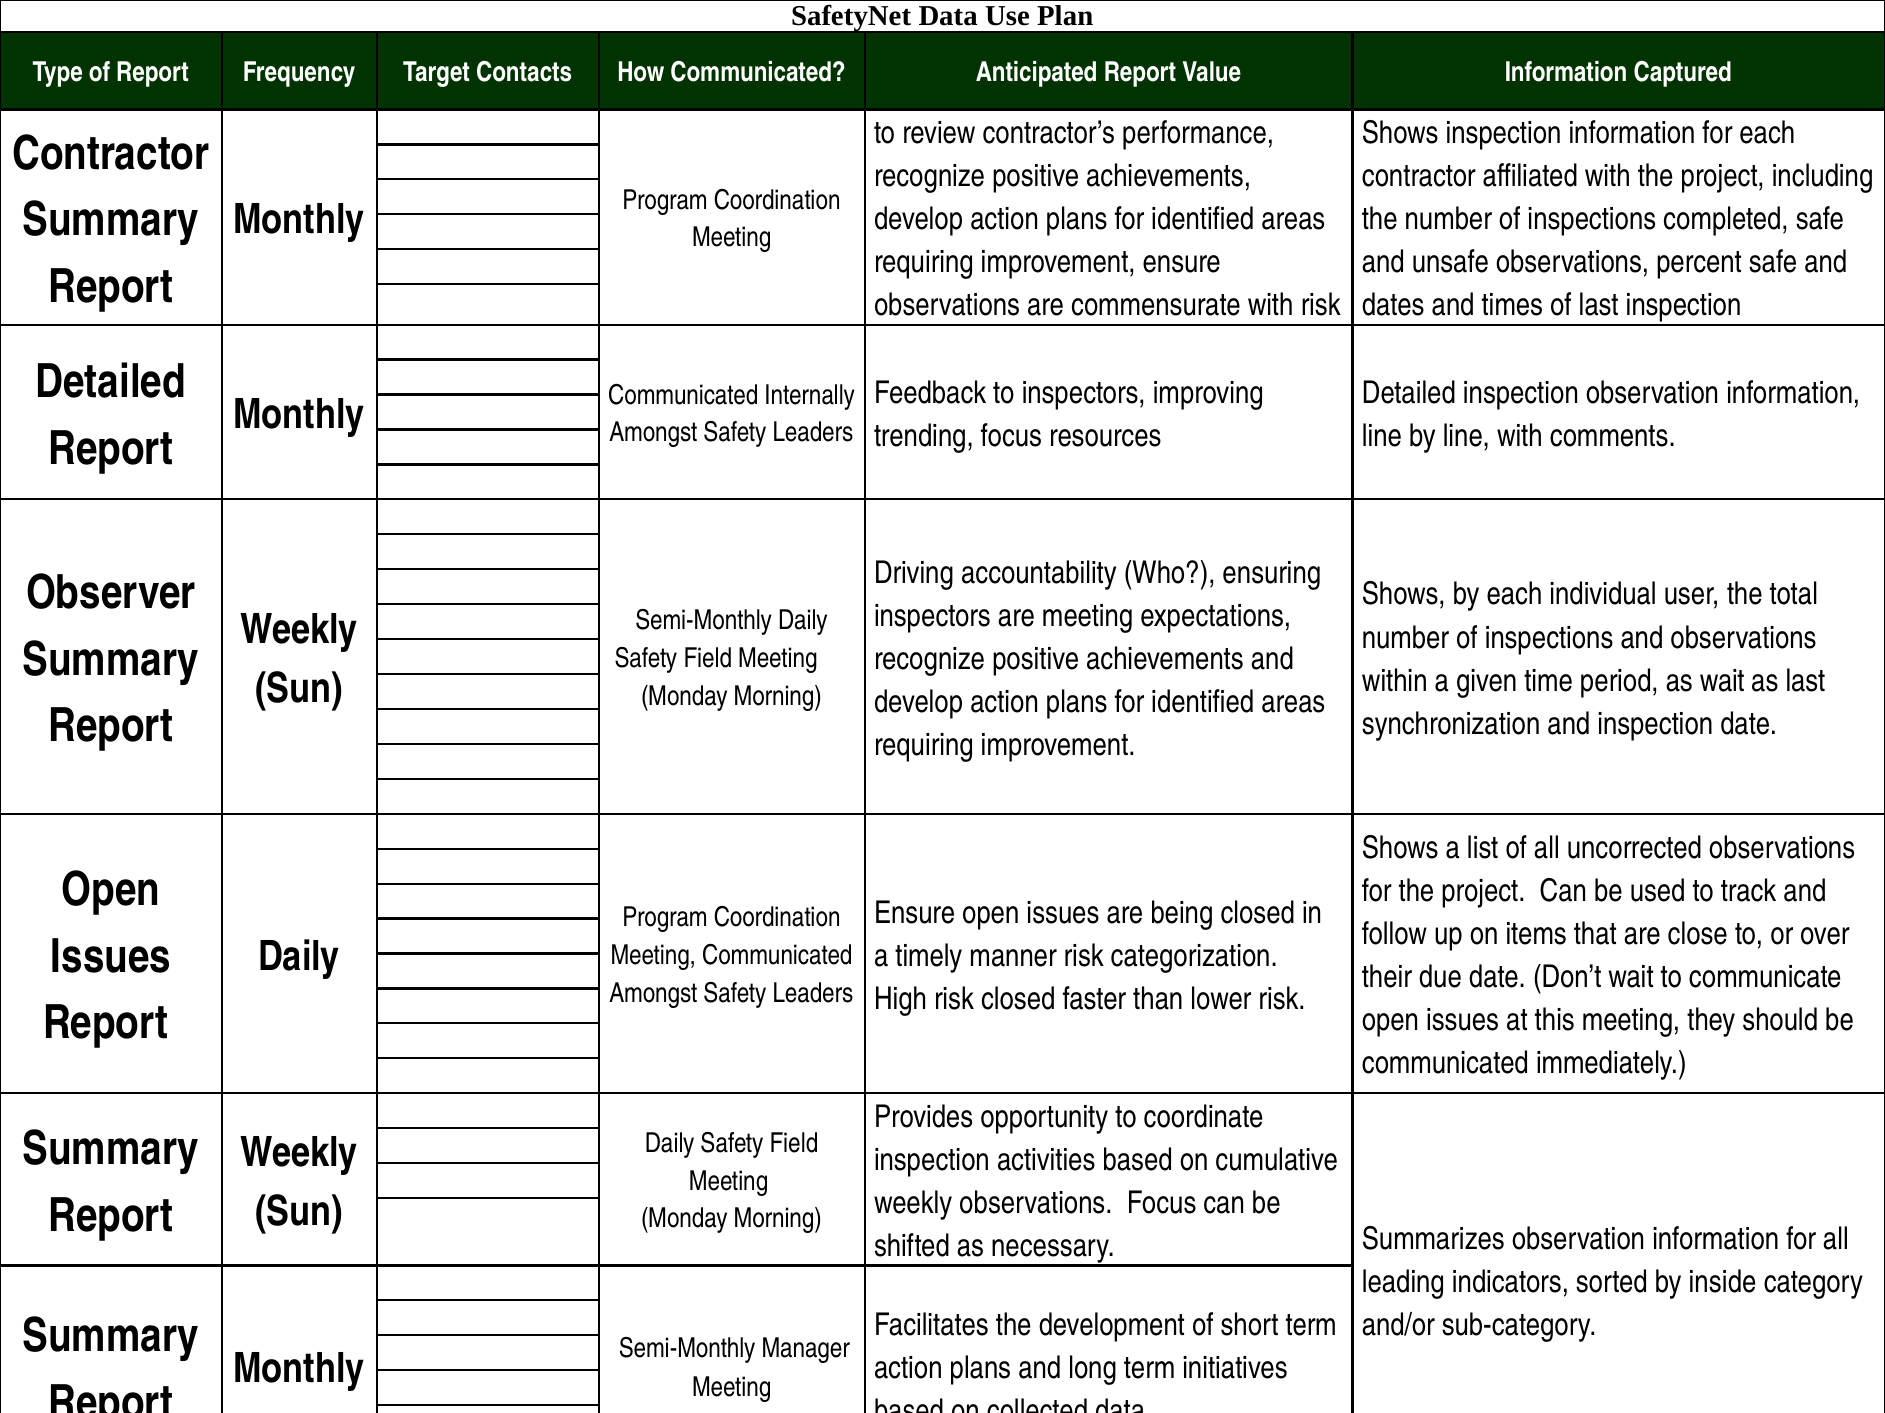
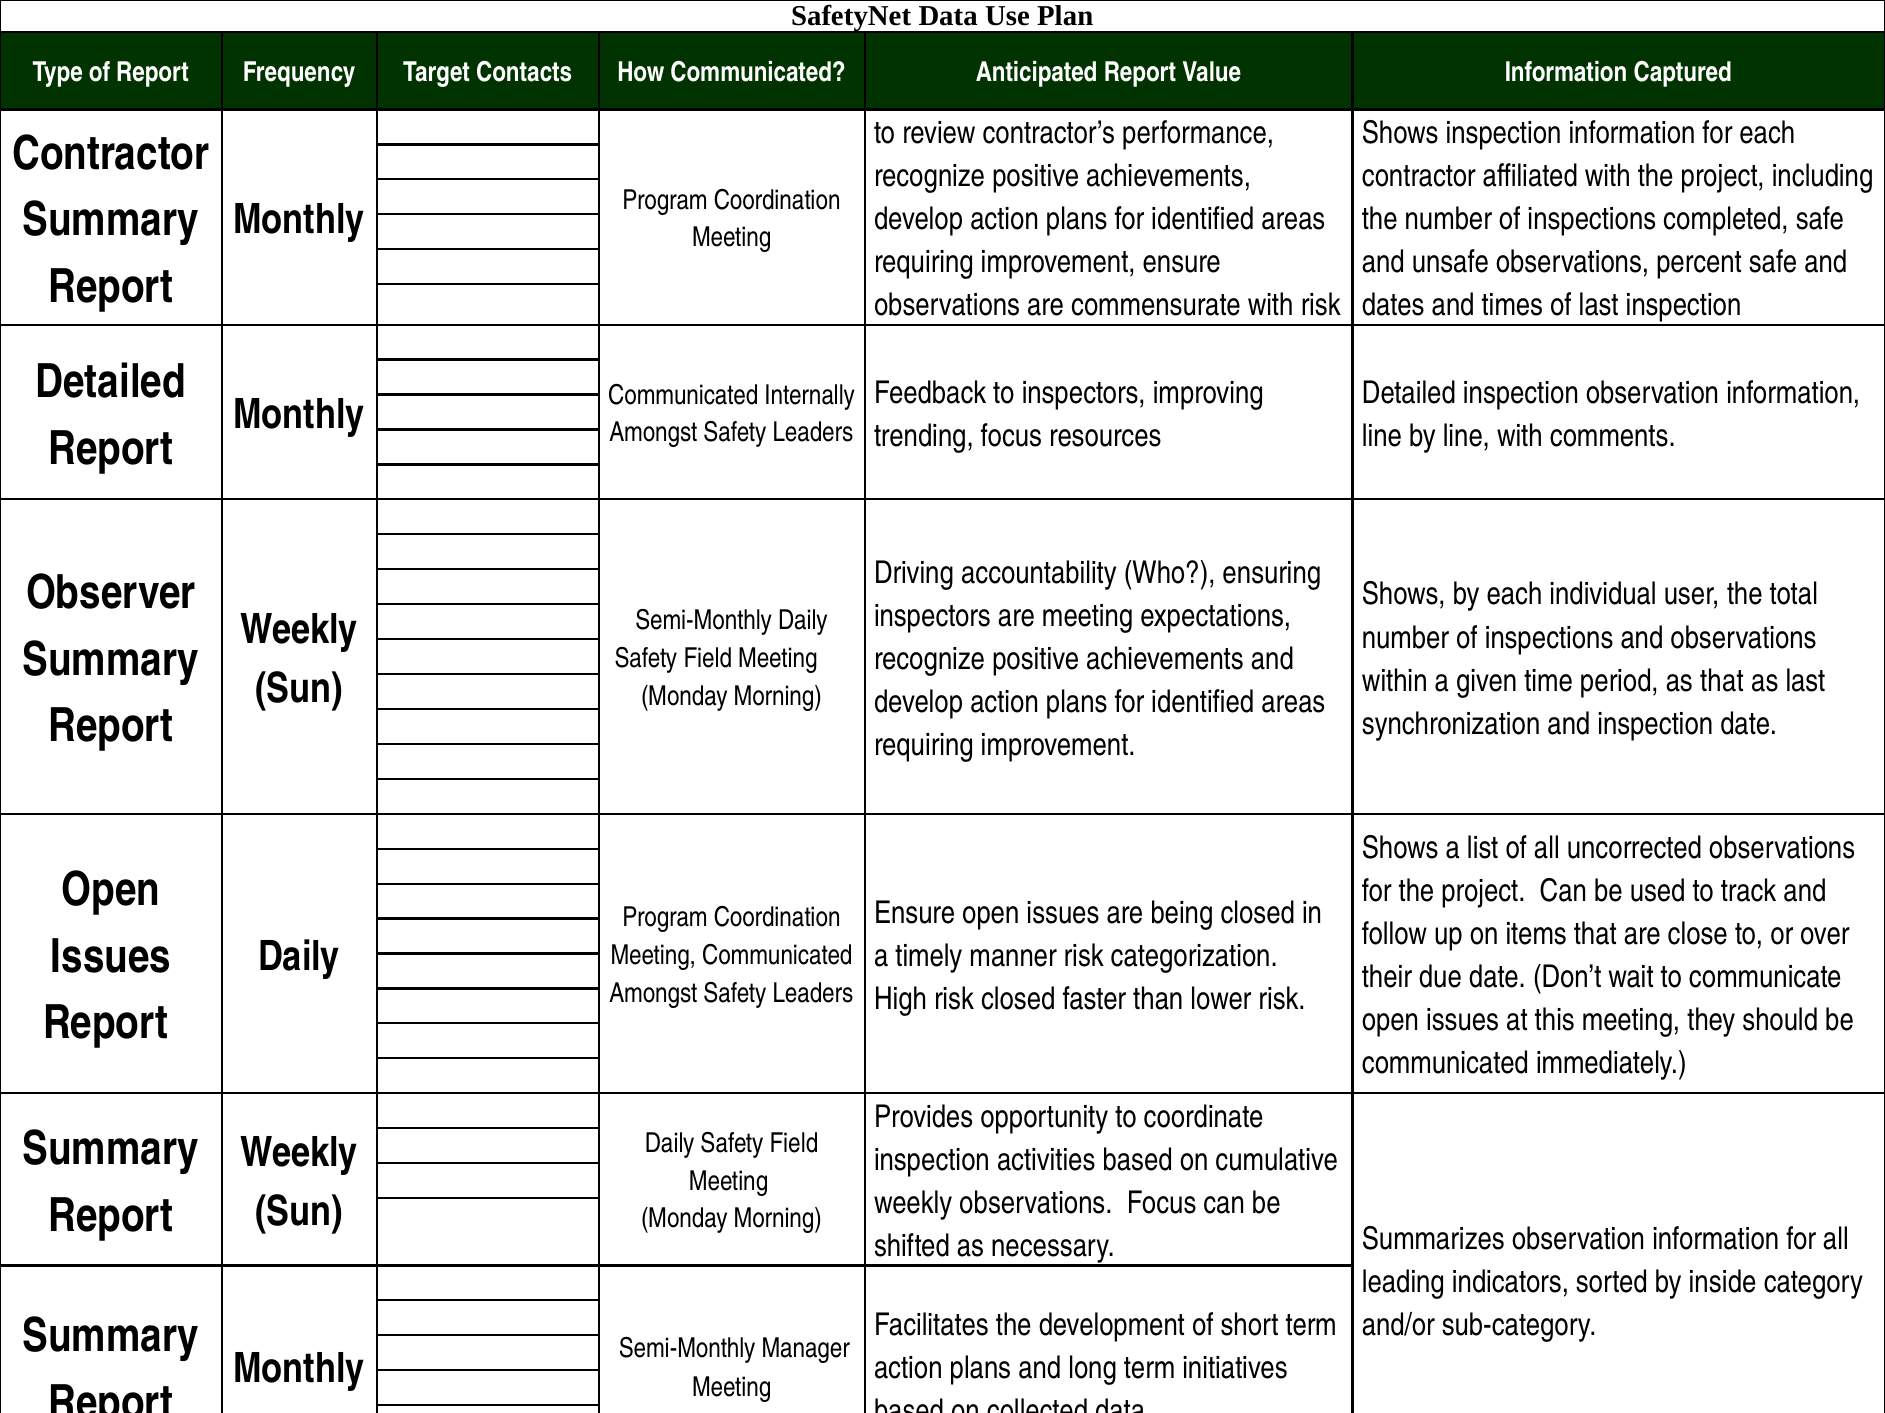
as wait: wait -> that (1722, 682)
